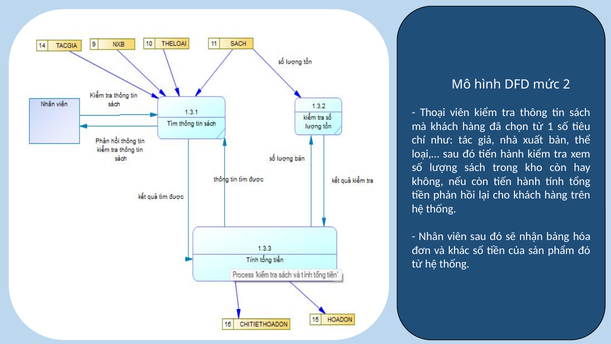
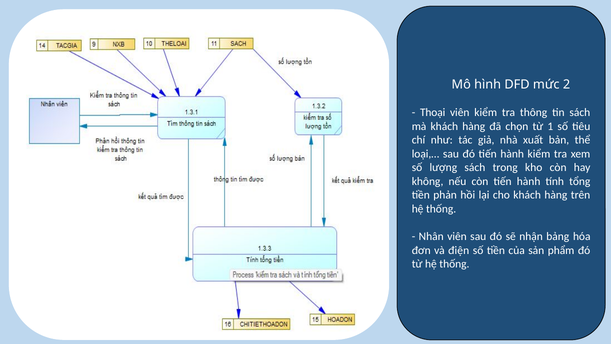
khác: khác -> điện (459, 250)
